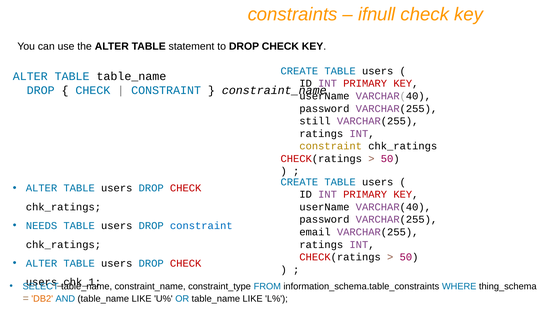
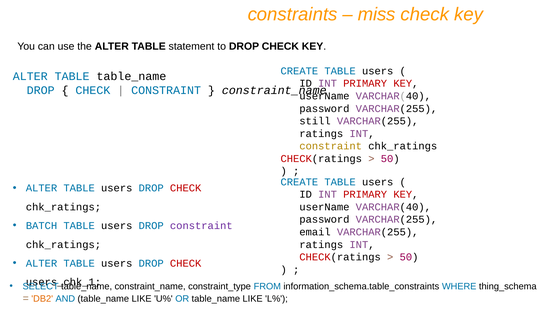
ifnull: ifnull -> miss (377, 14)
NEEDS: NEEDS -> BATCH (42, 226)
constraint colour: blue -> purple (201, 226)
